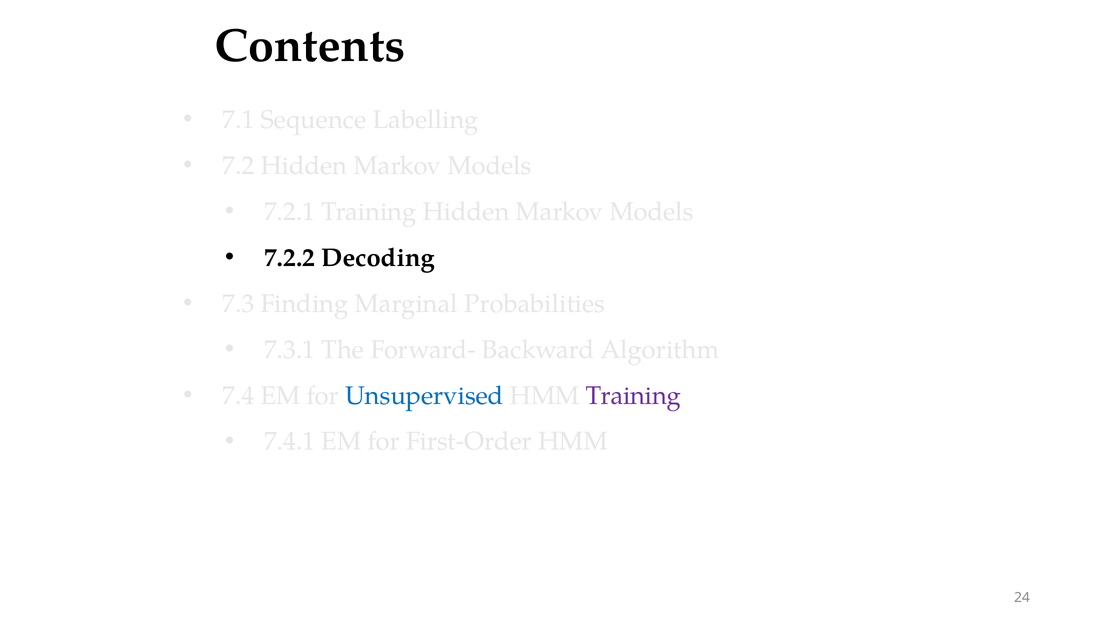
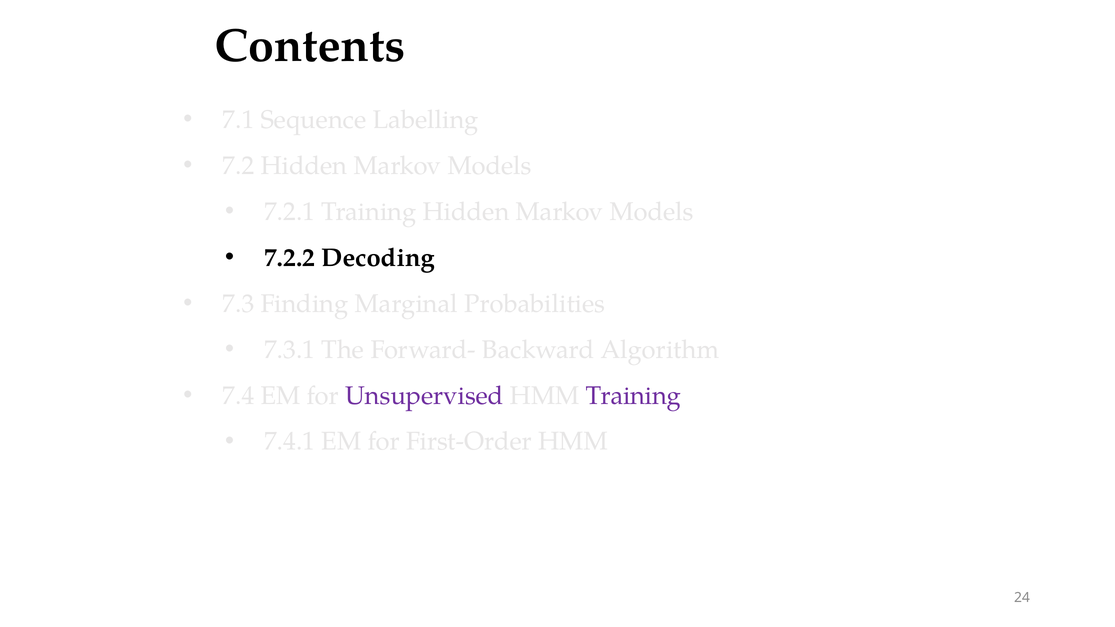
Unsupervised colour: blue -> purple (424, 396)
